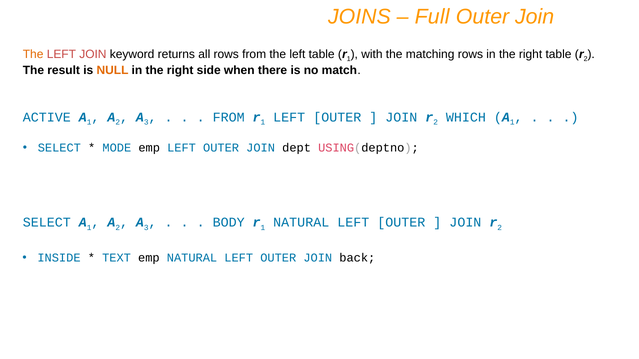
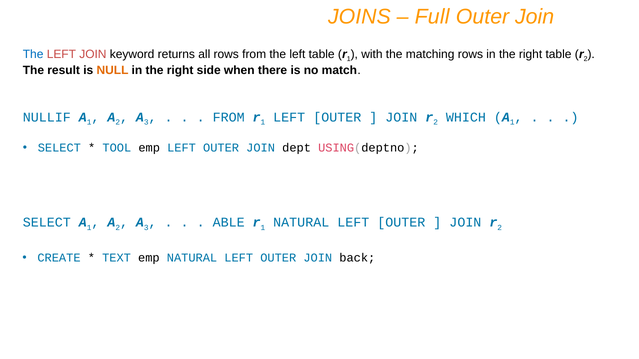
The colour: orange -> blue (33, 54)
ACTIVE: ACTIVE -> NULLIF (47, 117)
MODE: MODE -> TOOL (117, 148)
BODY: BODY -> ABLE (229, 223)
INSIDE: INSIDE -> CREATE (59, 258)
